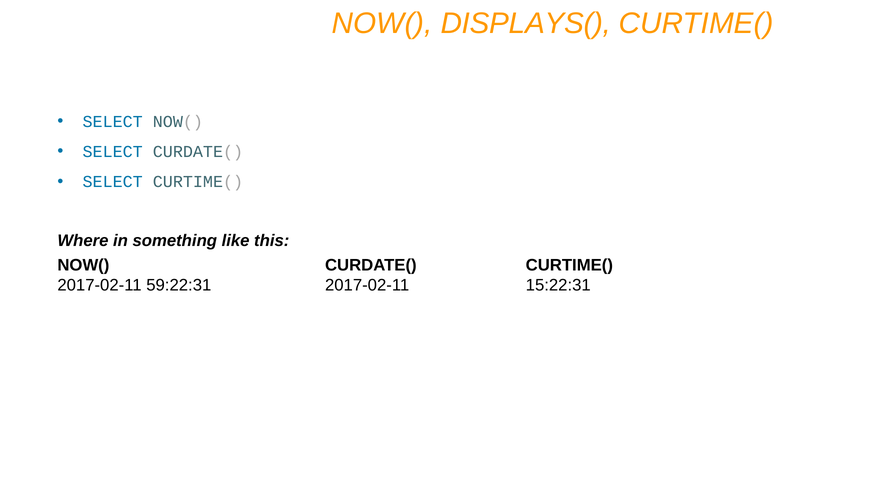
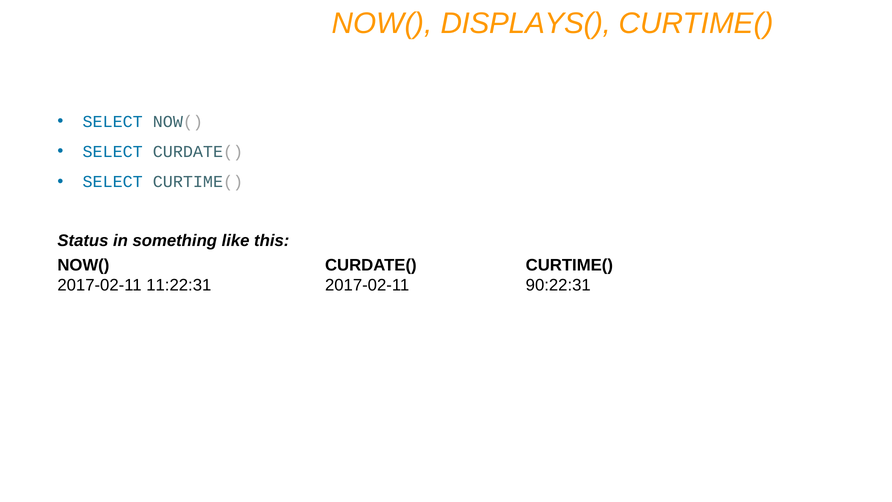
Where: Where -> Status (83, 241)
59:22:31: 59:22:31 -> 11:22:31 (179, 285)
15:22:31: 15:22:31 -> 90:22:31 (558, 285)
